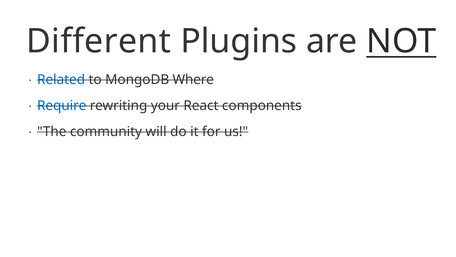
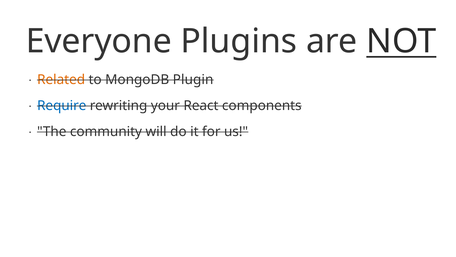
Different: Different -> Everyone (99, 41)
Related colour: blue -> orange (61, 79)
Where: Where -> Plugin (193, 79)
